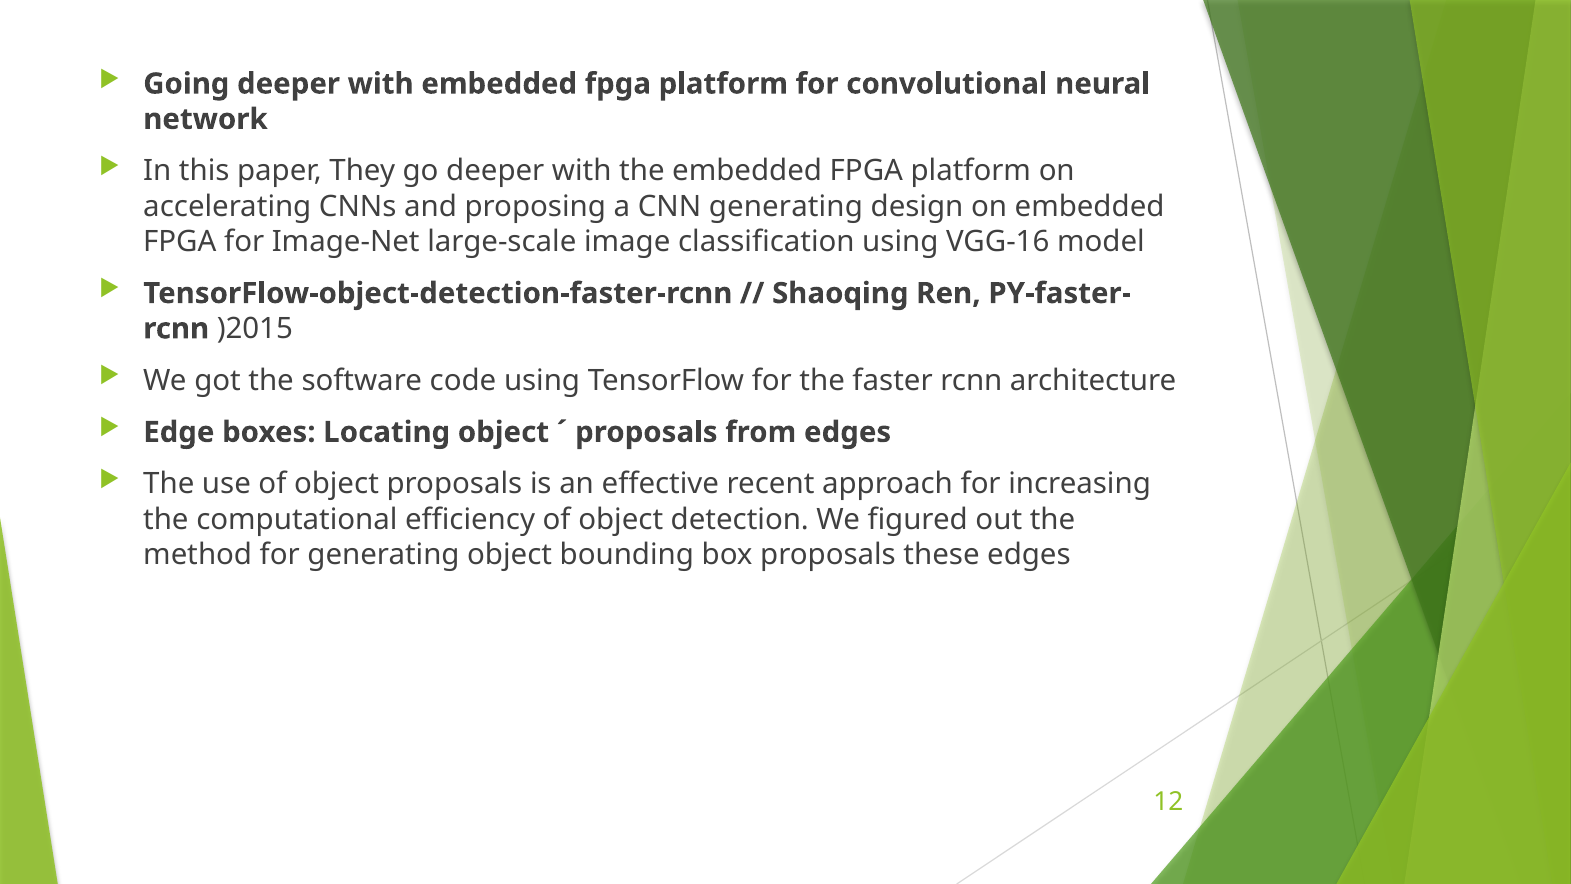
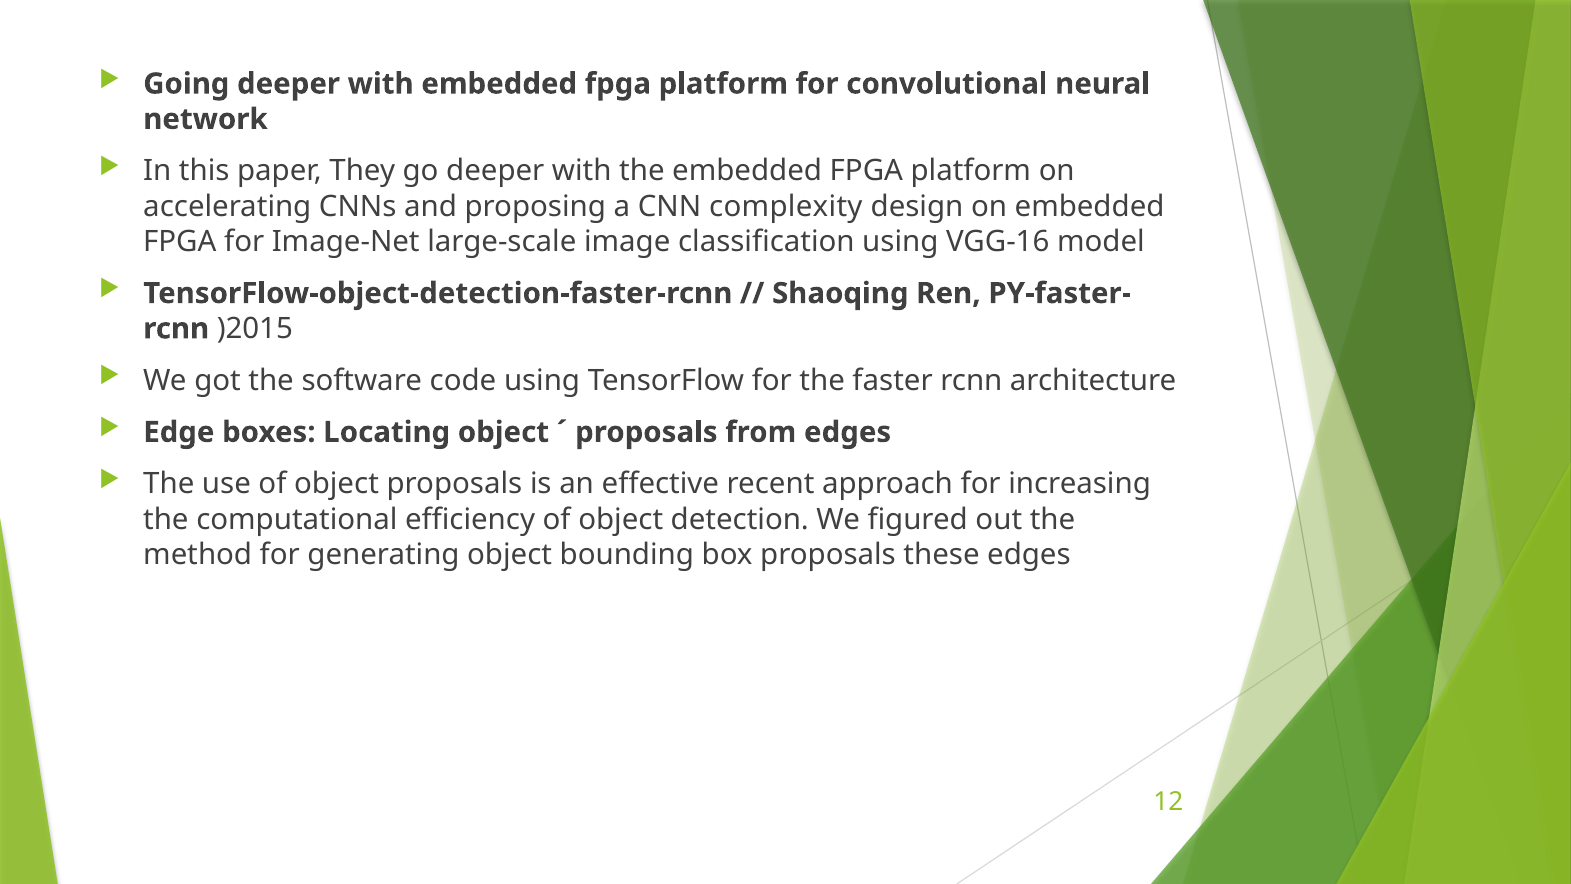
CNN generating: generating -> complexity (786, 206)
